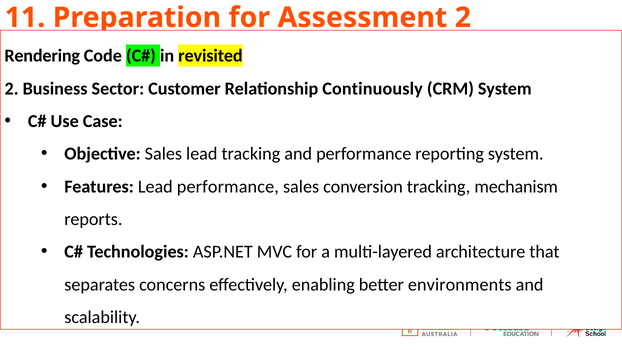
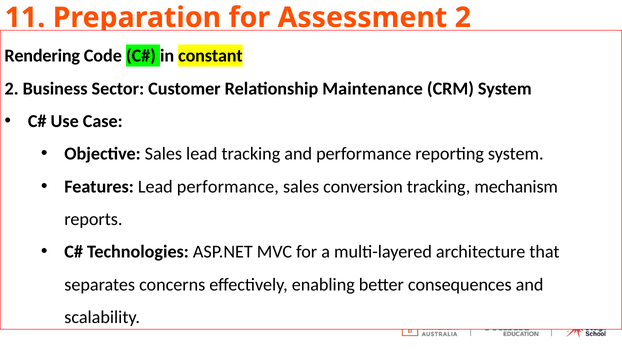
revisited: revisited -> constant (210, 56)
Continuously: Continuously -> Maintenance (373, 89)
environments: environments -> consequences (460, 285)
